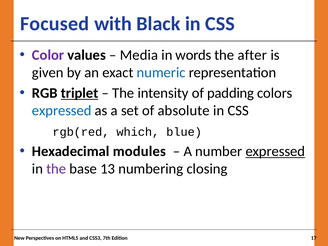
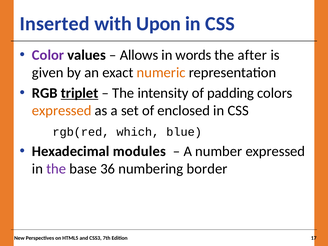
Focused: Focused -> Inserted (55, 24)
Black: Black -> Upon (158, 24)
Media: Media -> Allows (139, 55)
numeric colour: blue -> orange (161, 73)
expressed colour: blue -> orange (62, 111)
absolute: absolute -> enclosed (184, 111)
expressed underline: present -> none (275, 151)
13: 13 -> 36 (108, 169)
closing: closing -> border (207, 169)
